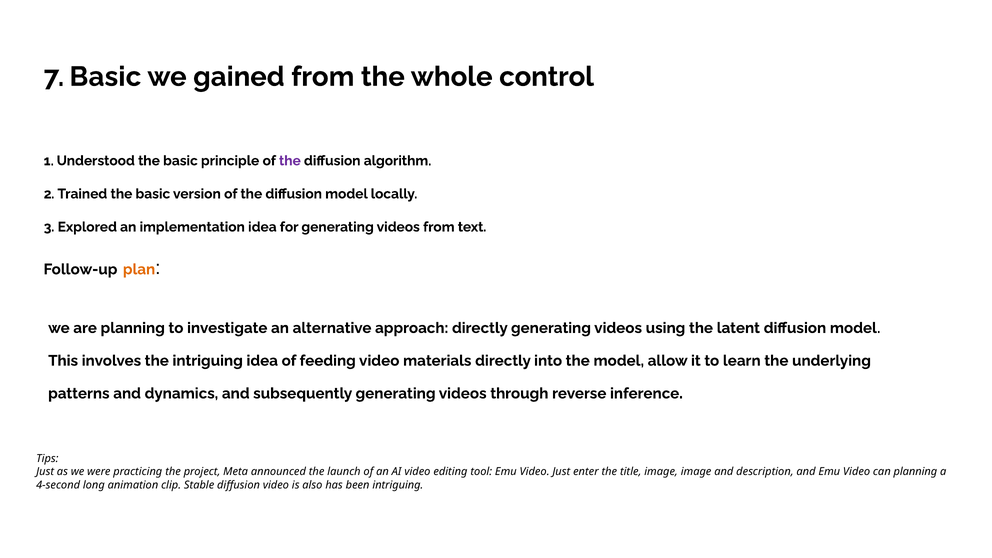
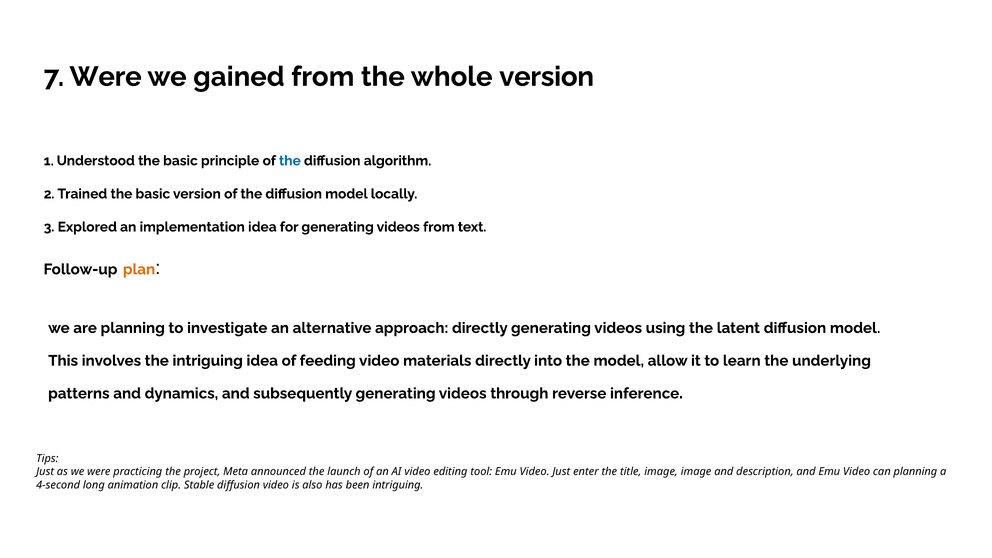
7 Basic: Basic -> Were (106, 77)
whole control: control -> version (547, 77)
the colour: purple -> blue (290, 161)
